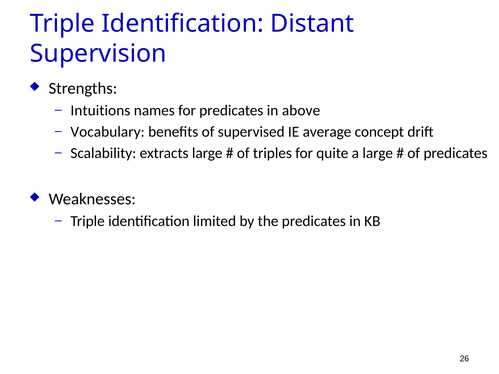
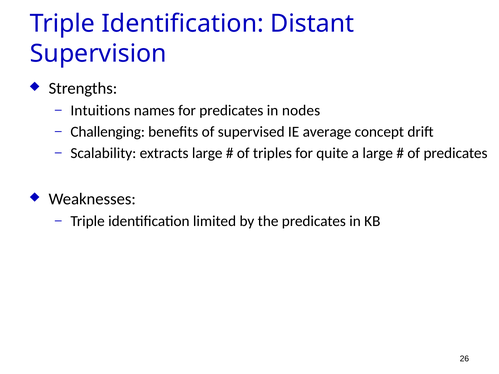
above: above -> nodes (301, 111)
Vocabulary: Vocabulary -> Challenging (108, 132)
